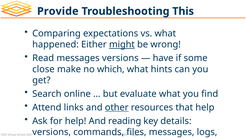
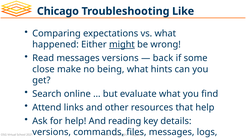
Provide: Provide -> Chicago (58, 11)
This: This -> Like (183, 11)
have: have -> back (163, 58)
which: which -> being (111, 69)
other underline: present -> none (117, 108)
